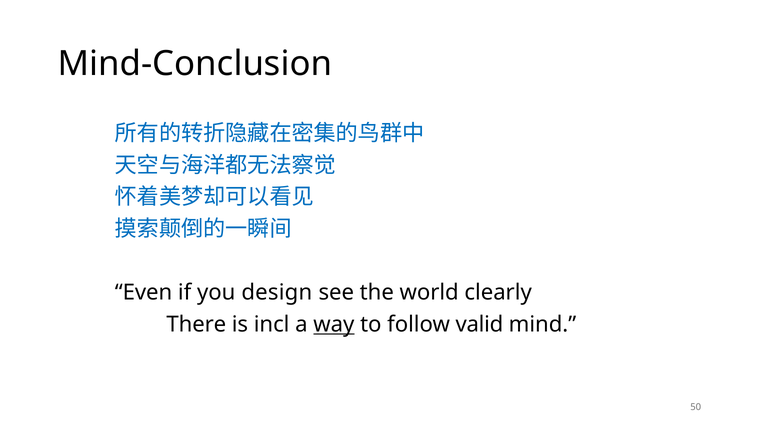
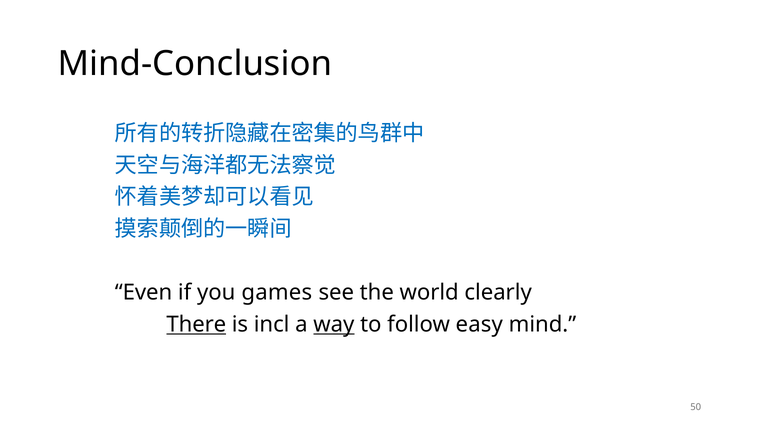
design: design -> games (277, 293)
There underline: none -> present (196, 324)
valid: valid -> easy (479, 324)
